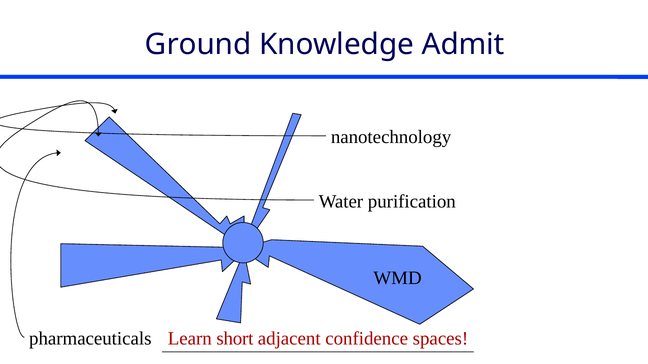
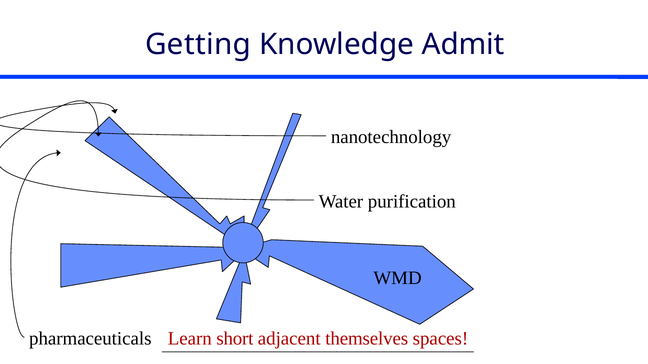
Ground: Ground -> Getting (198, 45)
confidence: confidence -> themselves (367, 339)
